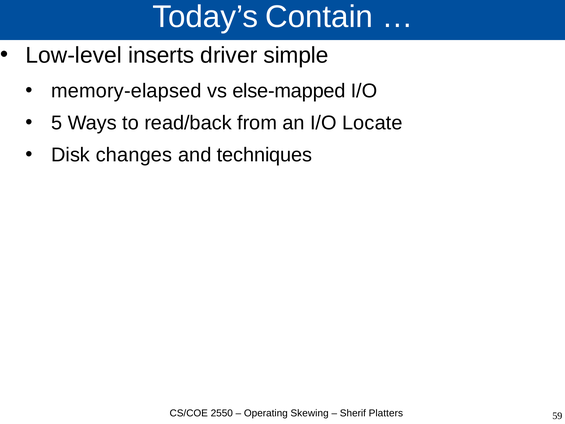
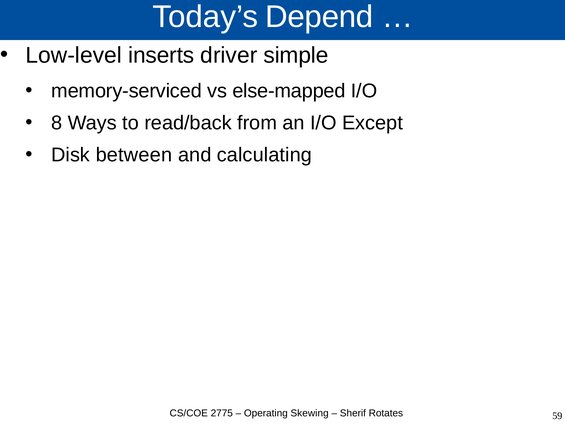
Contain: Contain -> Depend (319, 17)
memory-elapsed: memory-elapsed -> memory-serviced (127, 91)
5: 5 -> 8 (57, 123)
Locate: Locate -> Except (372, 123)
changes: changes -> between (134, 155)
techniques: techniques -> calculating (264, 155)
2550: 2550 -> 2775 (222, 413)
Platters: Platters -> Rotates (386, 413)
